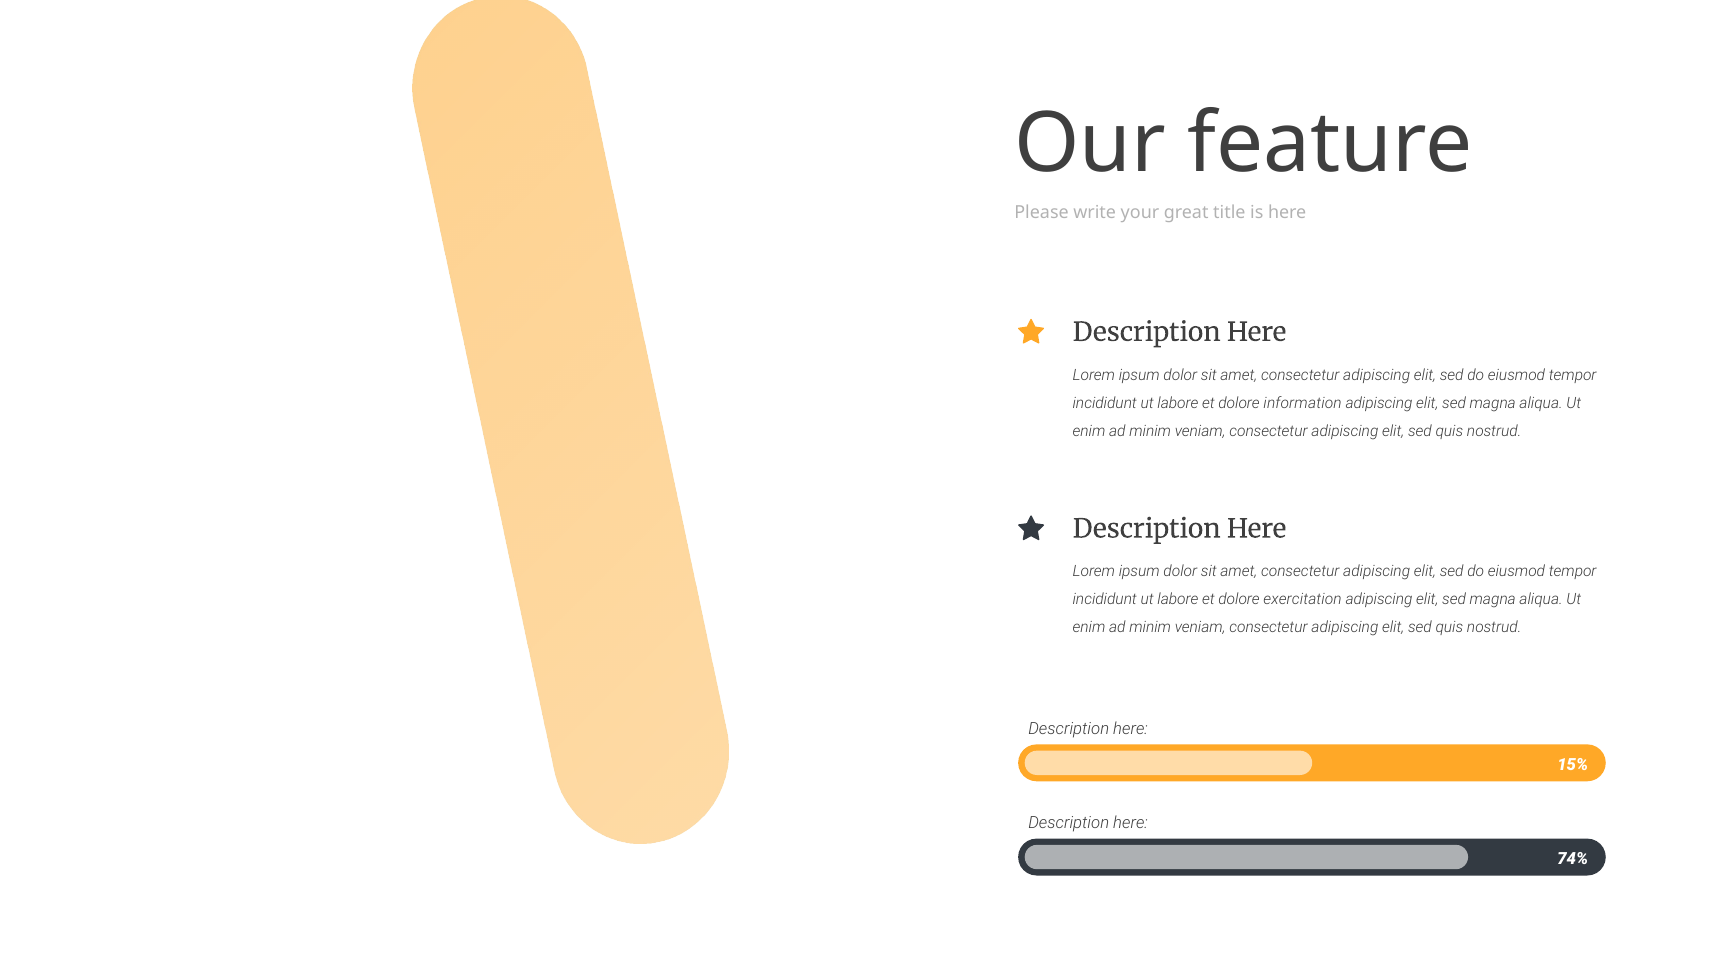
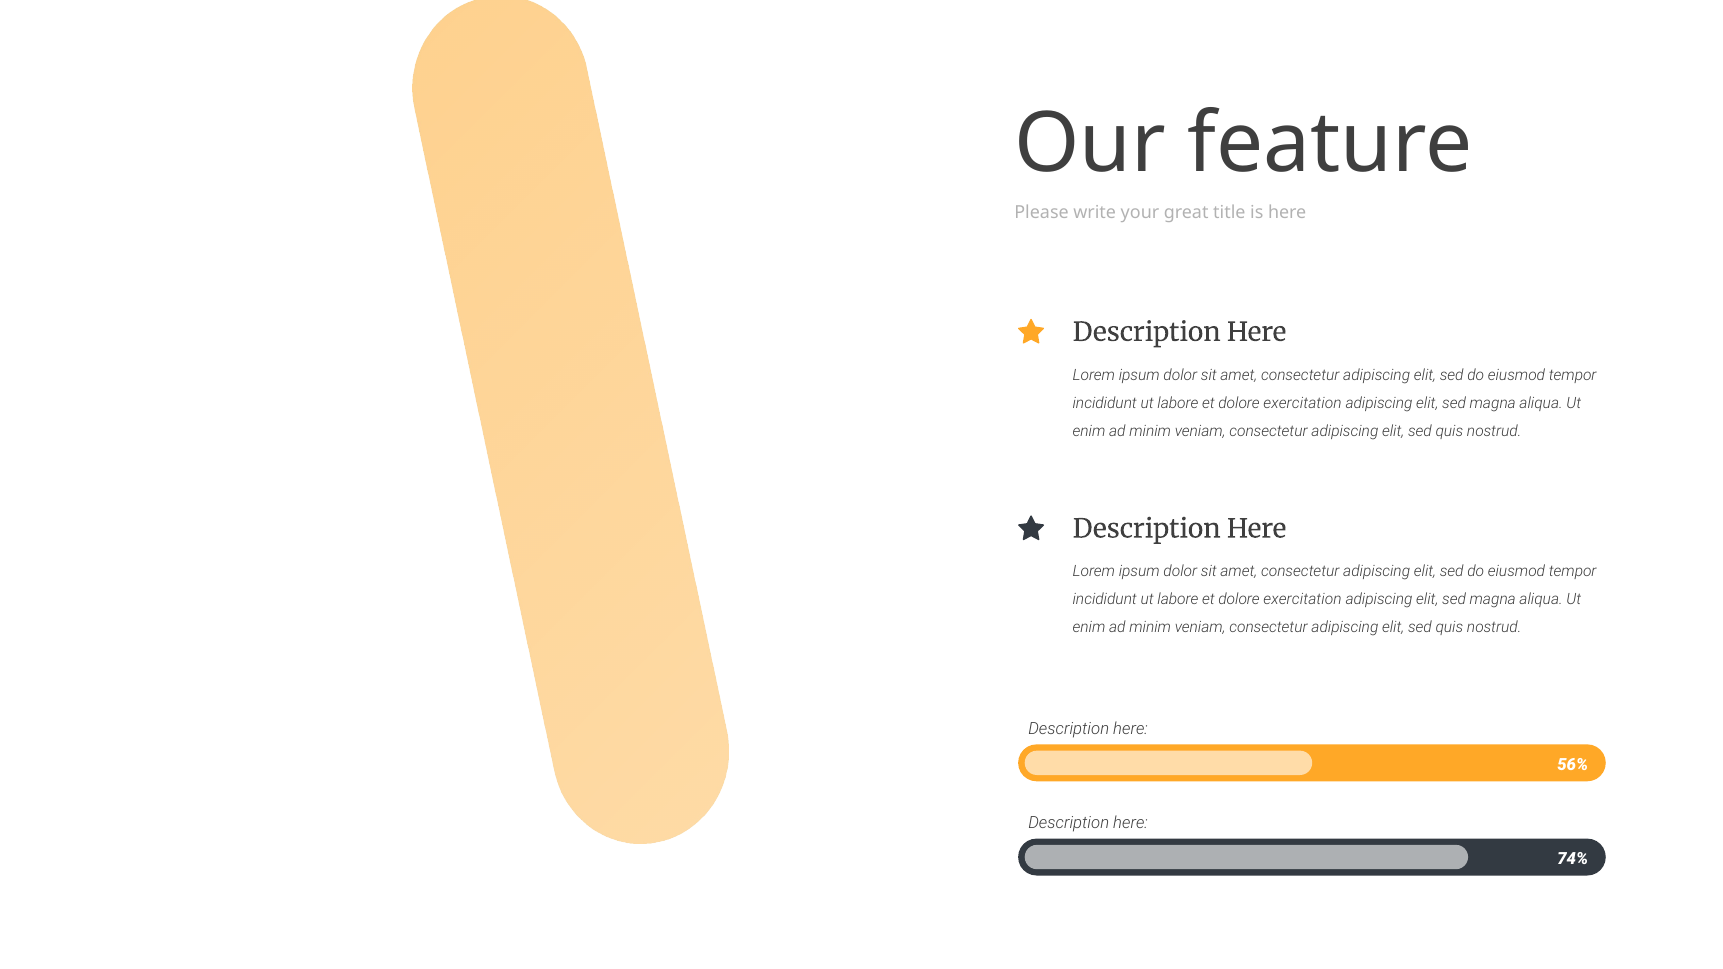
information: information -> exercitation (1303, 403)
15%: 15% -> 56% (1573, 765)
